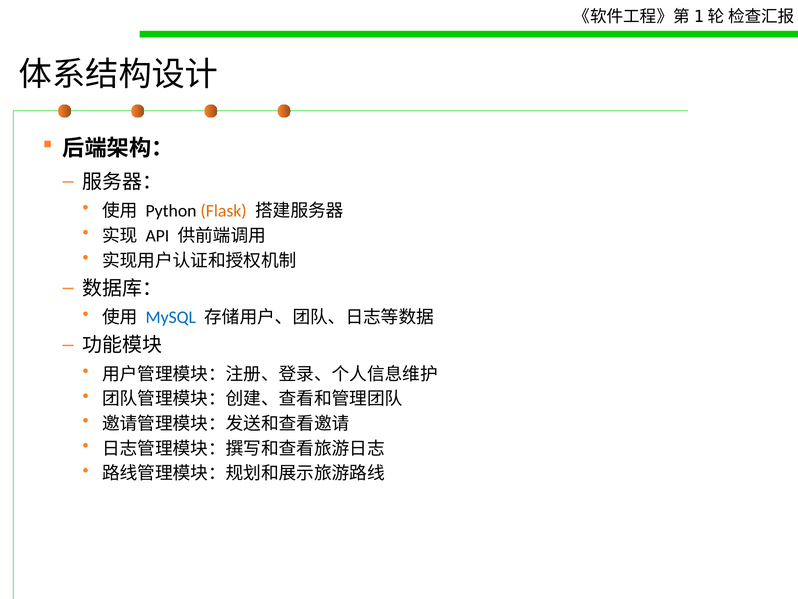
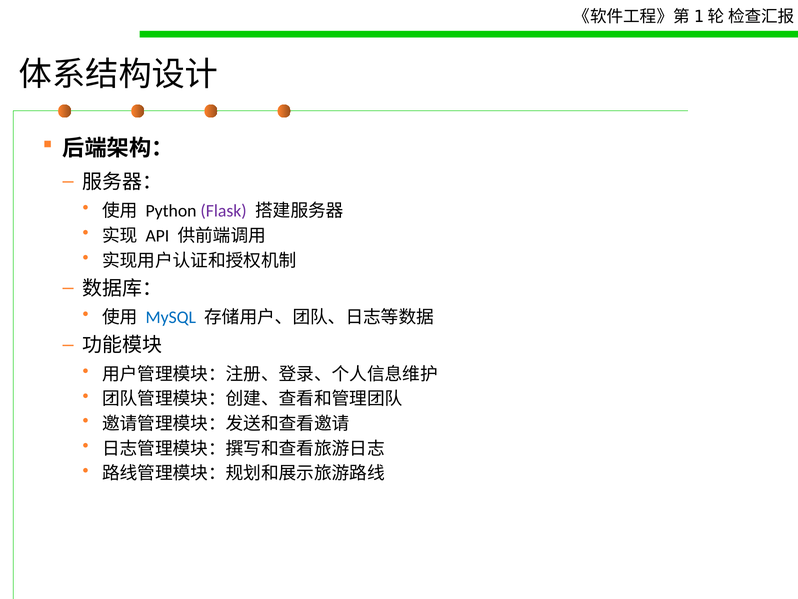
Flask colour: orange -> purple (224, 211)
